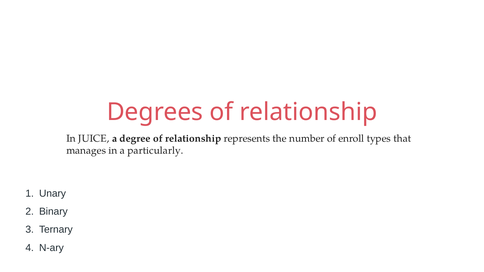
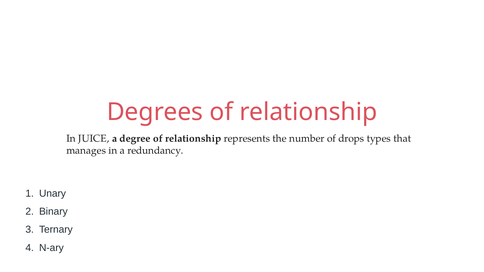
enroll: enroll -> drops (351, 139)
particularly: particularly -> redundancy (155, 151)
